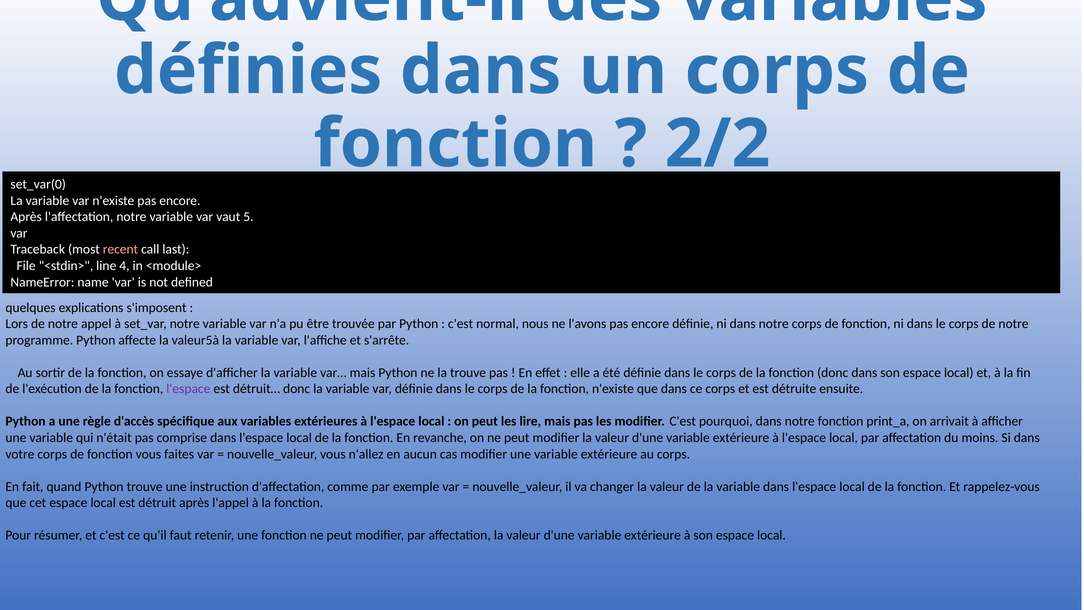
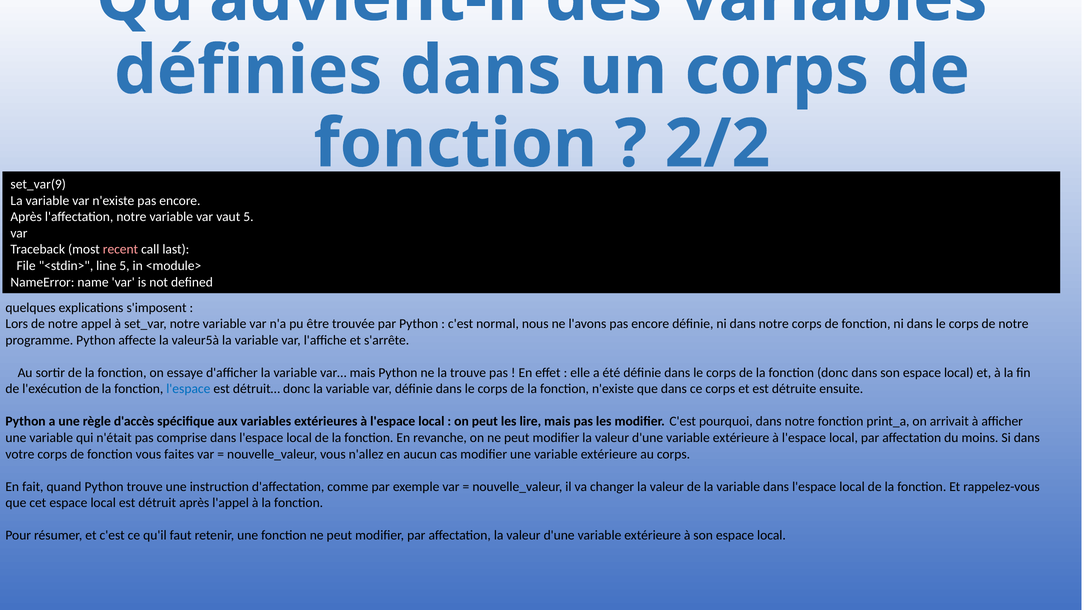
set_var(0: set_var(0 -> set_var(9 (38, 184)
line 4: 4 -> 5 (124, 266)
l'espace colour: purple -> blue (188, 389)
